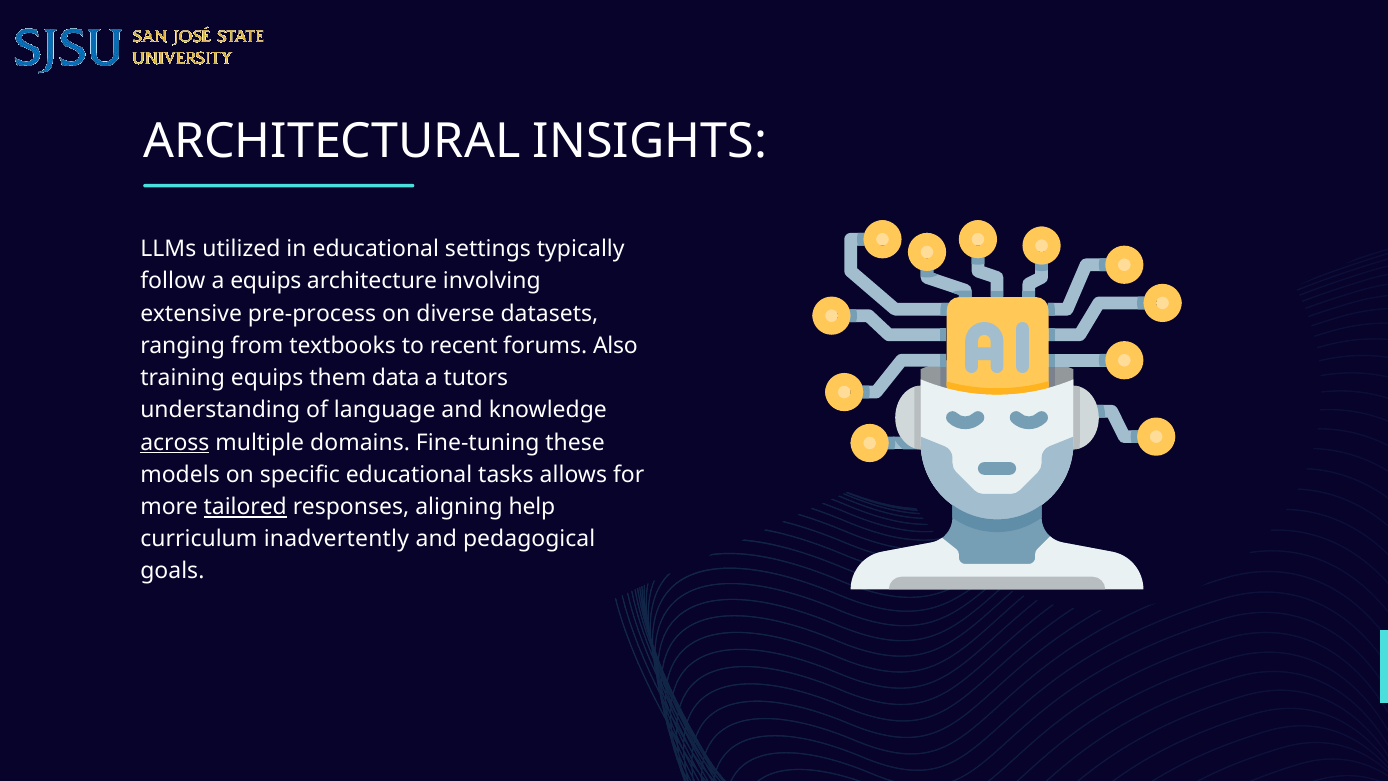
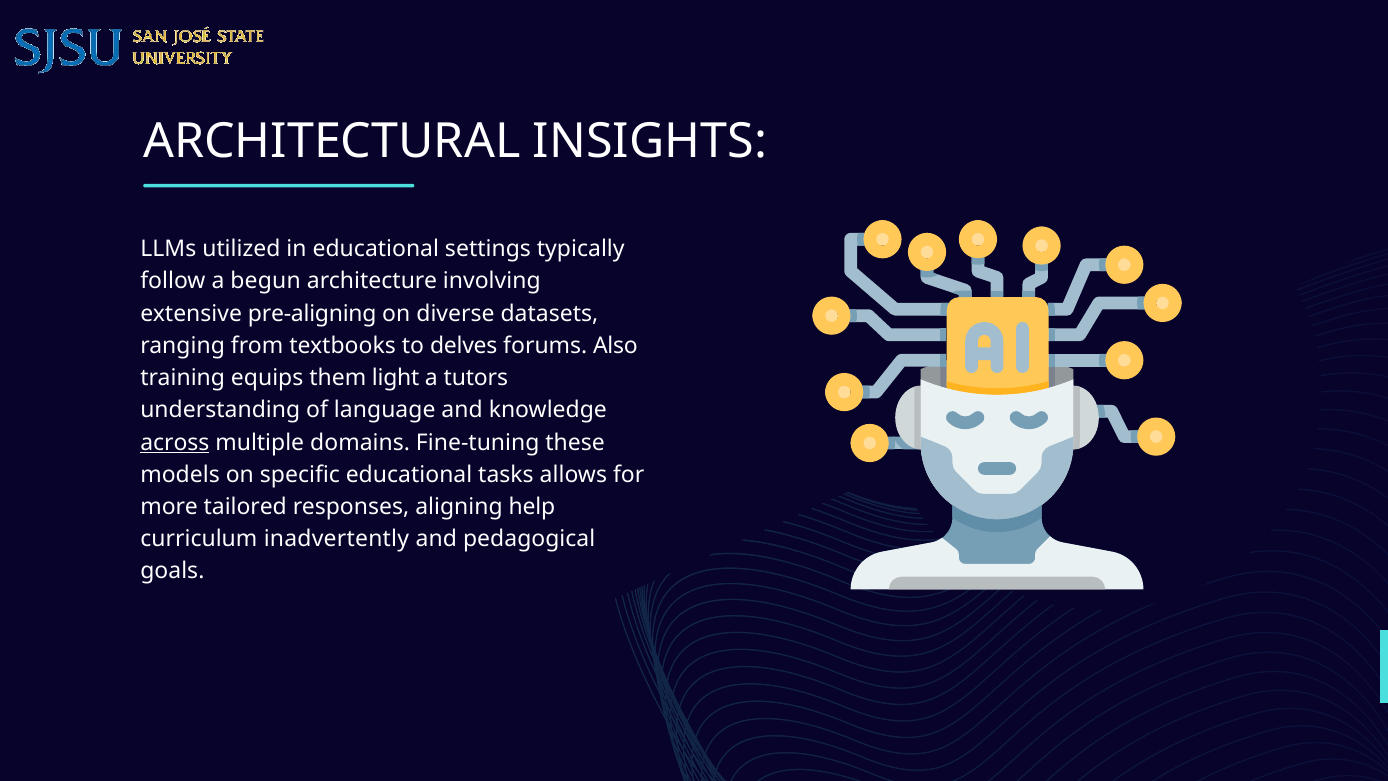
a equips: equips -> begun (266, 281)
pre-process: pre-process -> pre-aligning (312, 313)
recent: recent -> delves (464, 346)
data: data -> light (396, 378)
tailored underline: present -> none (245, 507)
